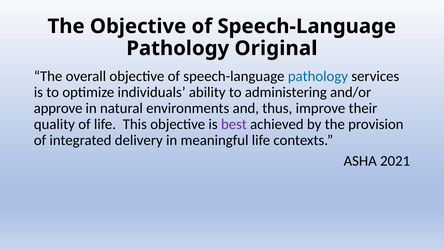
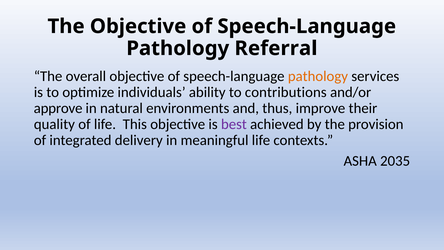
Original: Original -> Referral (276, 48)
pathology colour: blue -> orange (318, 76)
administering: administering -> contributions (286, 92)
2021: 2021 -> 2035 (395, 161)
